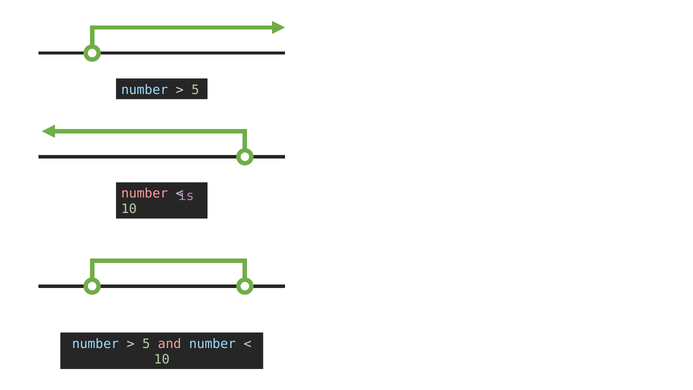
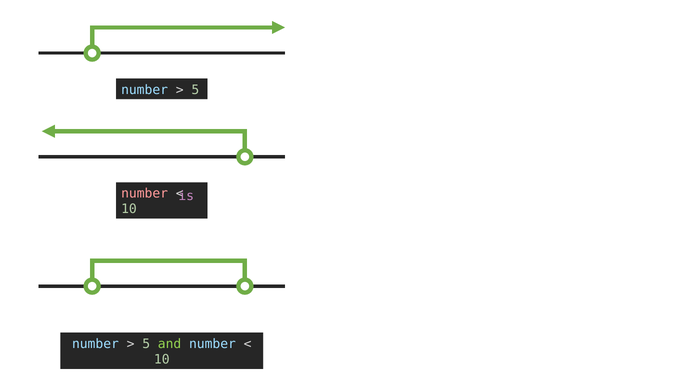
and colour: pink -> light green (170, 344)
